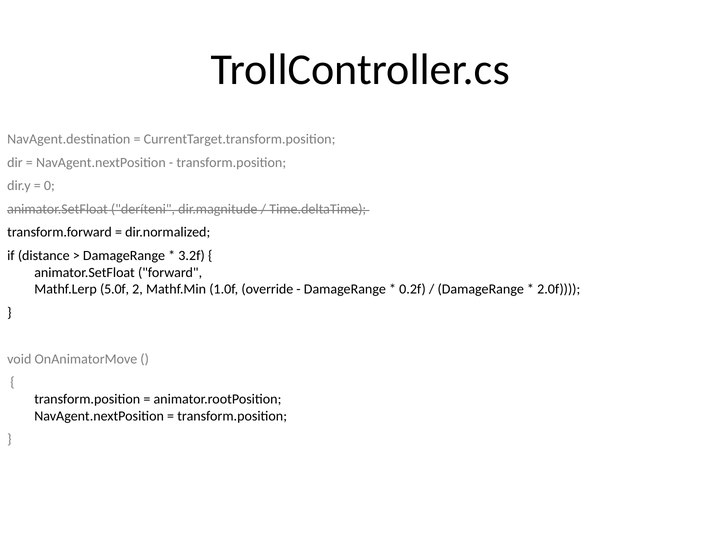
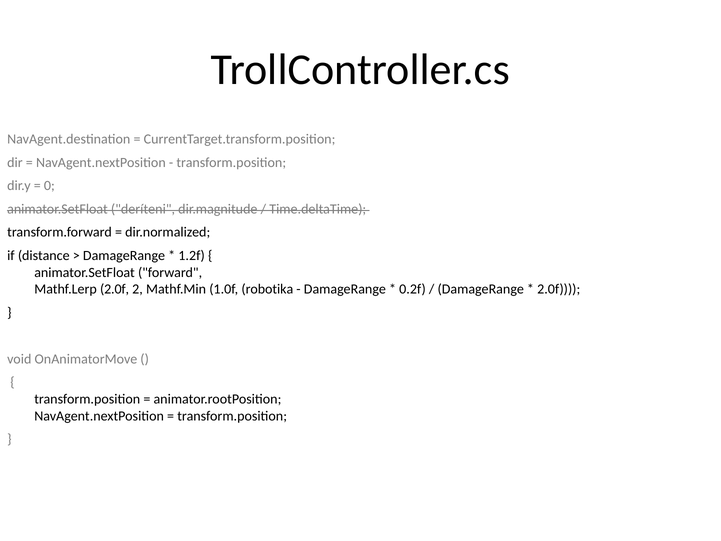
3.2f: 3.2f -> 1.2f (192, 255)
Mathf.Lerp 5.0f: 5.0f -> 2.0f (115, 289)
override: override -> robotika (267, 289)
